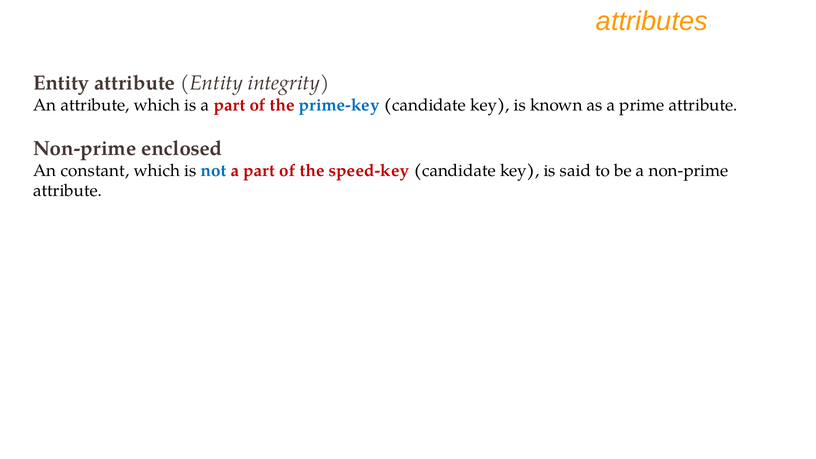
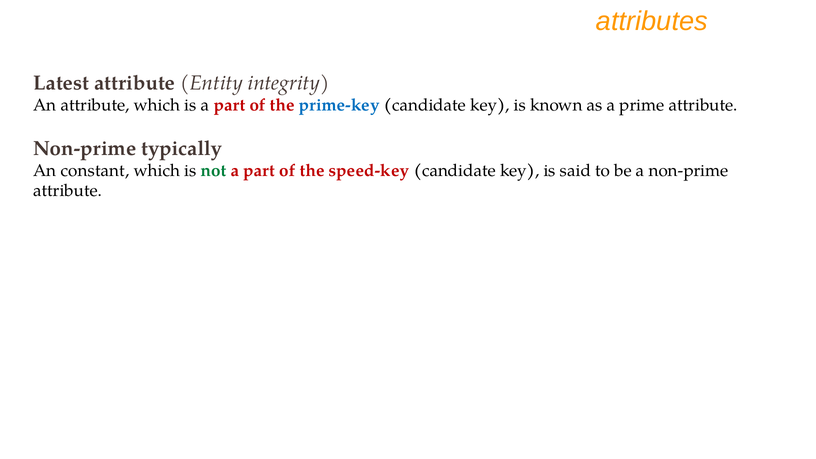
Entity: Entity -> Latest (61, 83)
enclosed: enclosed -> typically (182, 148)
not colour: blue -> green (214, 170)
